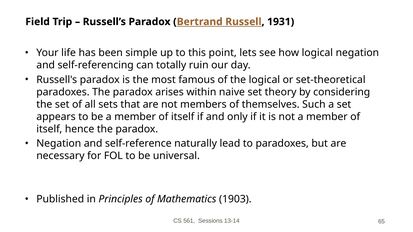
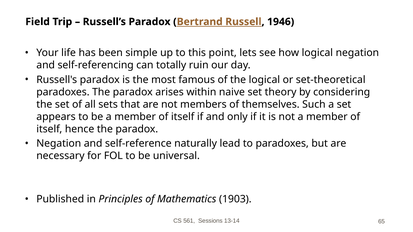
1931: 1931 -> 1946 (281, 22)
